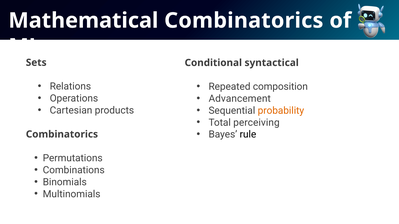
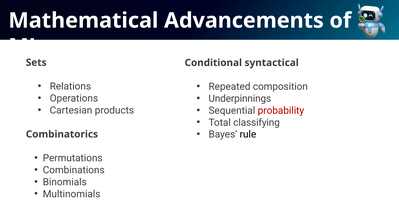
Mathematical Combinatorics: Combinatorics -> Advancements (244, 21)
Advancement: Advancement -> Underpinnings (240, 99)
probability colour: orange -> red (281, 111)
perceiving: perceiving -> classifying (257, 123)
